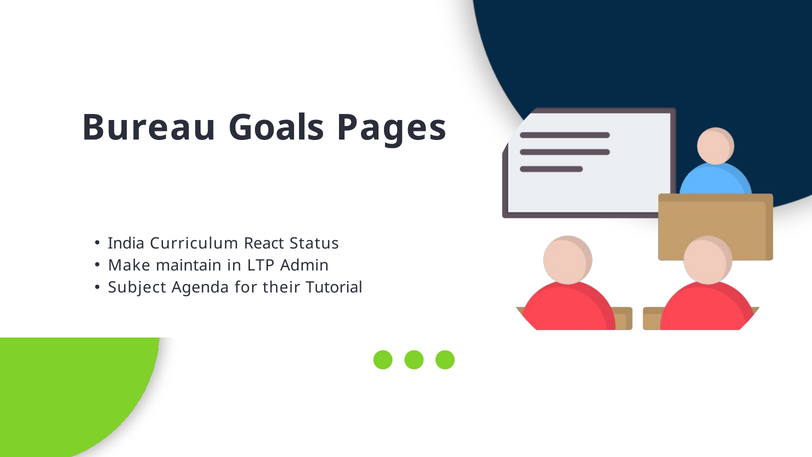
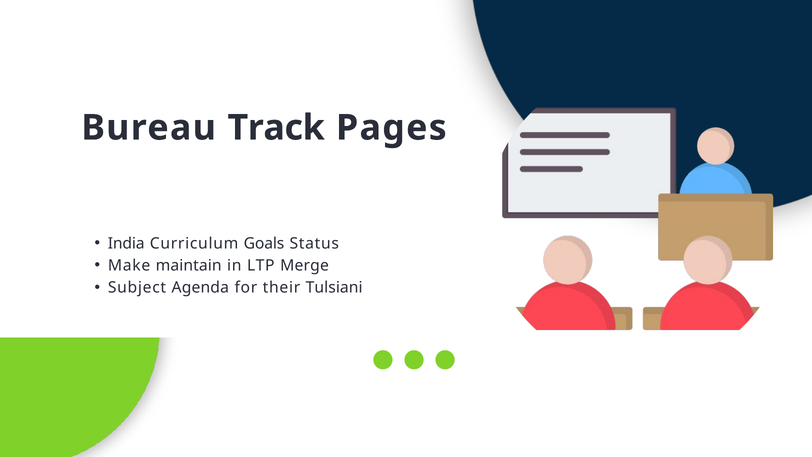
Goals: Goals -> Track (276, 128)
React: React -> Goals (264, 244)
Admin: Admin -> Merge (305, 266)
Tutorial: Tutorial -> Tulsiani (334, 288)
